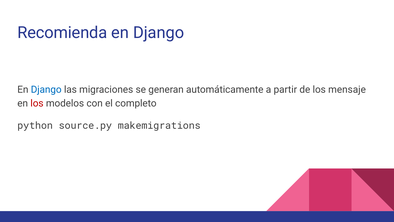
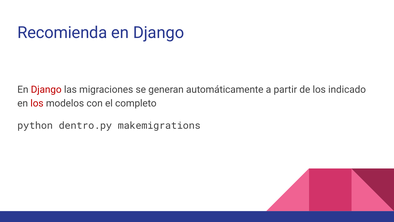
Django colour: blue -> red (46, 90)
mensaje: mensaje -> indicado (347, 90)
source.py: source.py -> dentro.py (85, 126)
